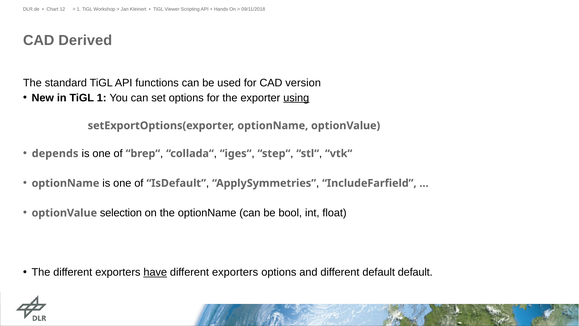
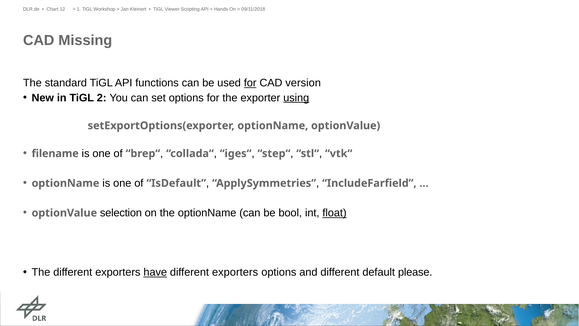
Derived: Derived -> Missing (85, 40)
for underline: none -> present (250, 83)
TiGL 1: 1 -> 2 (102, 98)
depends: depends -> filename (55, 153)
float underline: none -> present (335, 213)
default default: default -> please (415, 272)
